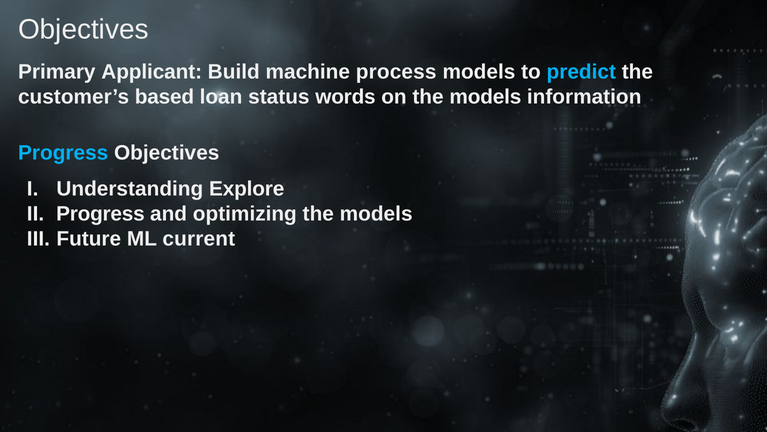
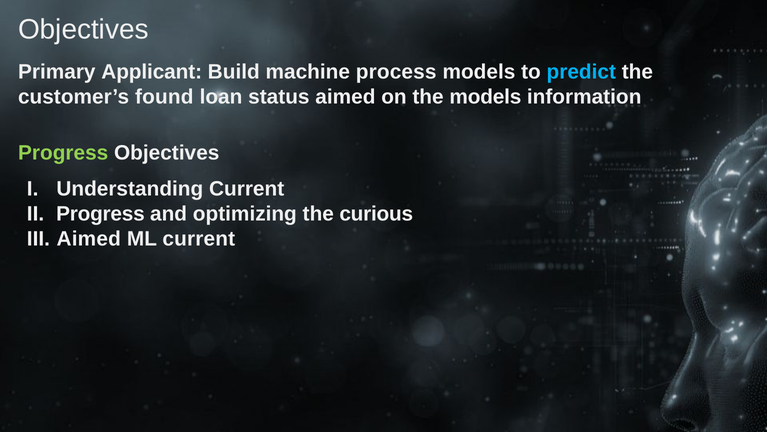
based: based -> found (164, 97)
status words: words -> aimed (345, 97)
Progress colour: light blue -> light green (63, 153)
Understanding Explore: Explore -> Current (247, 189)
optimizing the models: models -> curious (376, 214)
Future: Future -> Aimed (89, 239)
